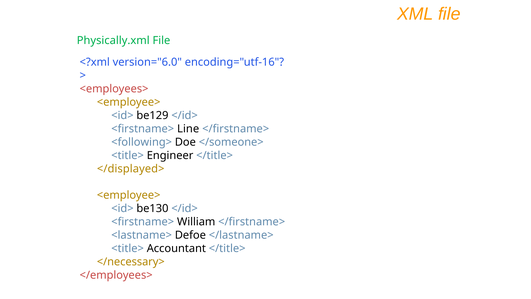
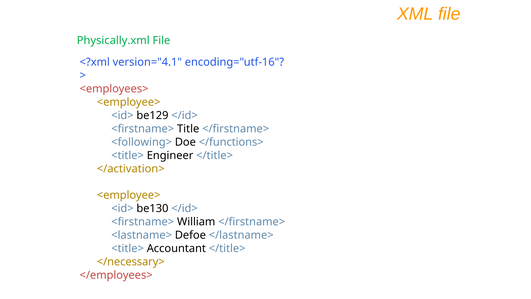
version="6.0: version="6.0 -> version="4.1 (147, 62)
Line: Line -> Title (188, 129)
</someone>: </someone> -> </functions> (231, 142)
</displayed>: </displayed> -> </activation> (131, 169)
